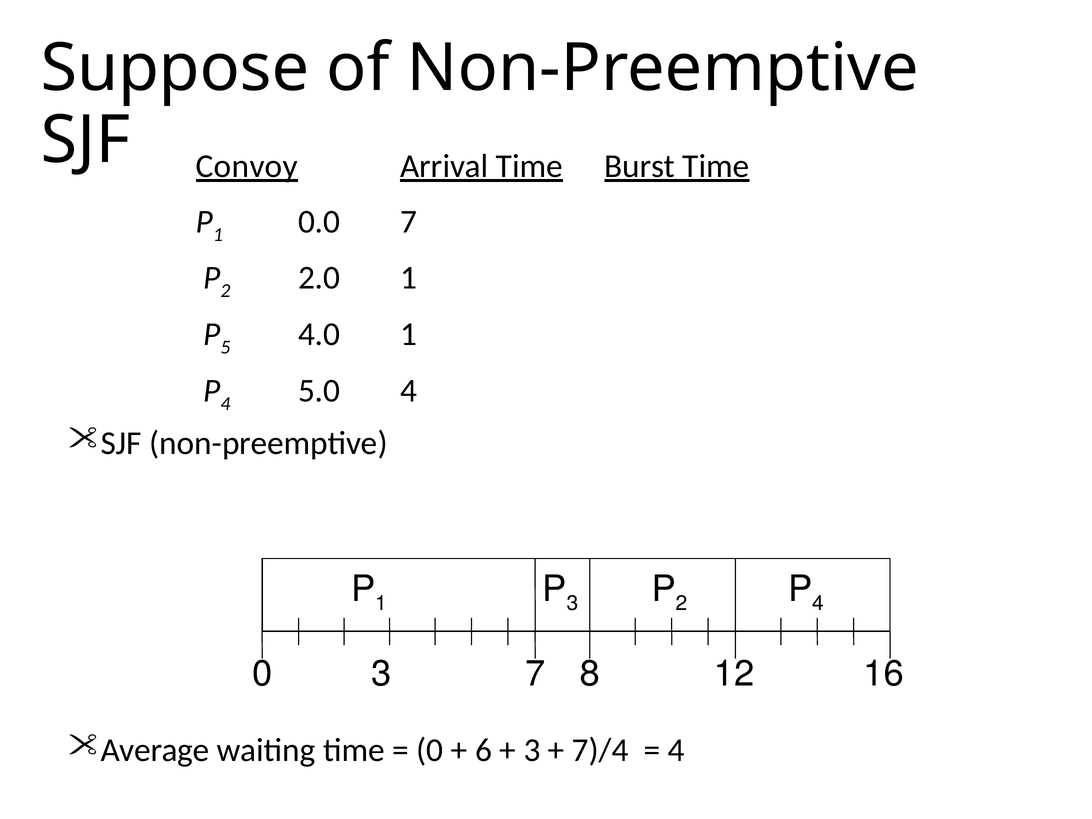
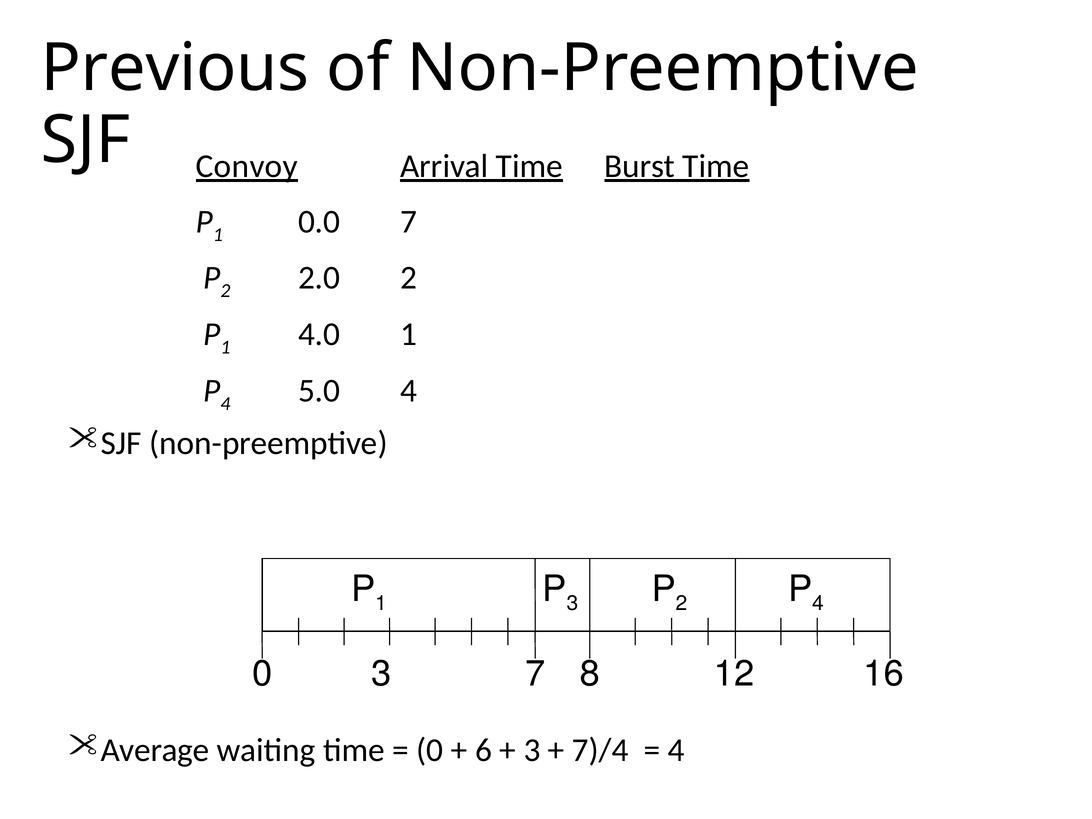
Suppose: Suppose -> Previous (175, 68)
2.0 1: 1 -> 2 (409, 278)
5: 5 -> 1 (225, 347)
